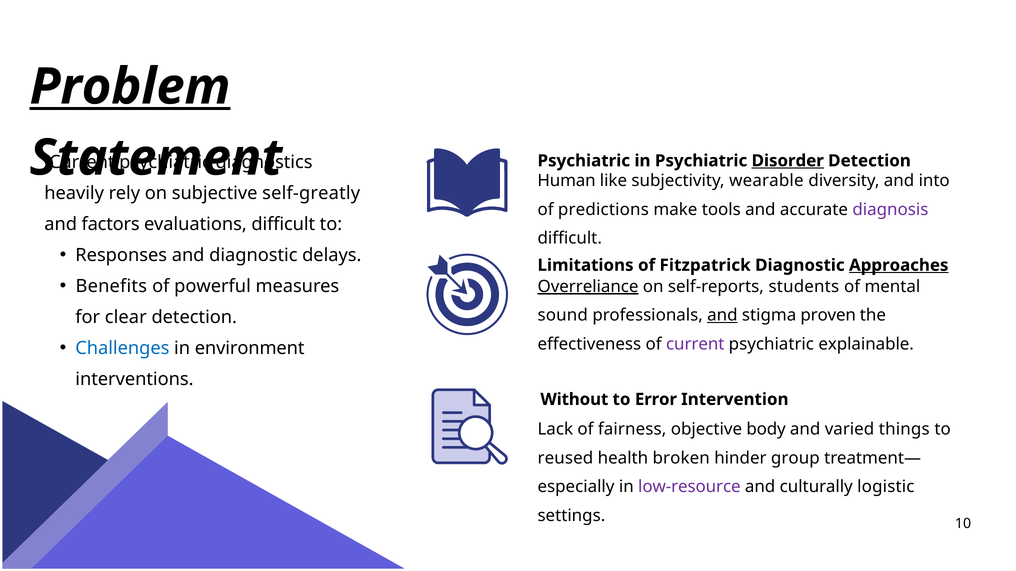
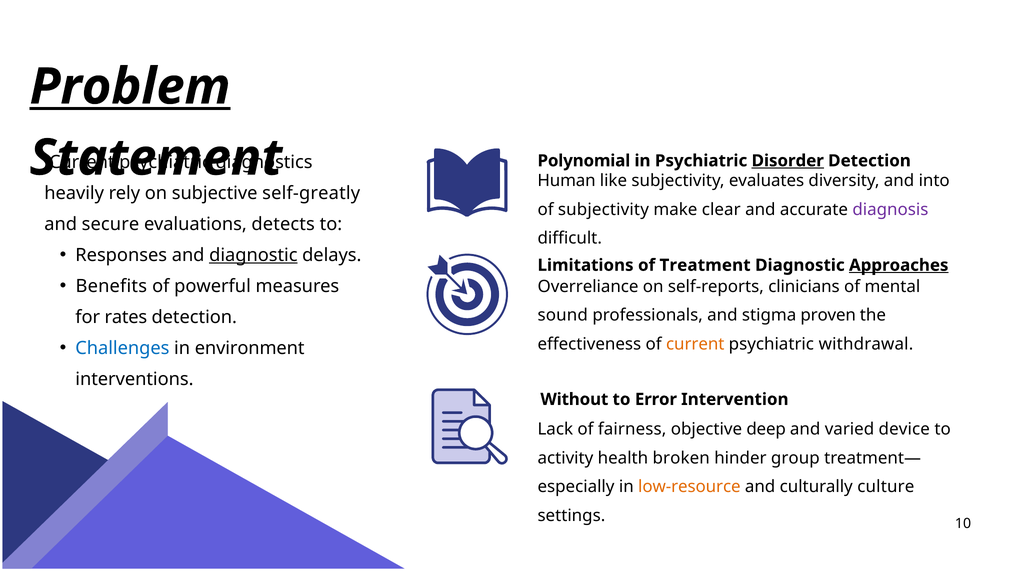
Psychiatric: Psychiatric -> Polynomial (584, 161)
wearable: wearable -> evaluates (766, 181)
of predictions: predictions -> subjectivity (603, 210)
tools: tools -> clear (721, 210)
factors: factors -> secure (110, 224)
evaluations difficult: difficult -> detects (283, 224)
diagnostic underline: none -> present (253, 255)
Fitzpatrick: Fitzpatrick -> Treatment (705, 265)
Overreliance underline: present -> none (588, 287)
students: students -> clinicians (804, 287)
and underline: present -> none (722, 316)
clear: clear -> rates (126, 317)
current colour: purple -> orange (695, 344)
explainable: explainable -> withdrawal (866, 344)
body: body -> deep (766, 430)
things: things -> device (904, 430)
reused: reused -> activity (565, 458)
low-resource colour: purple -> orange (689, 487)
logistic: logistic -> culture (886, 487)
